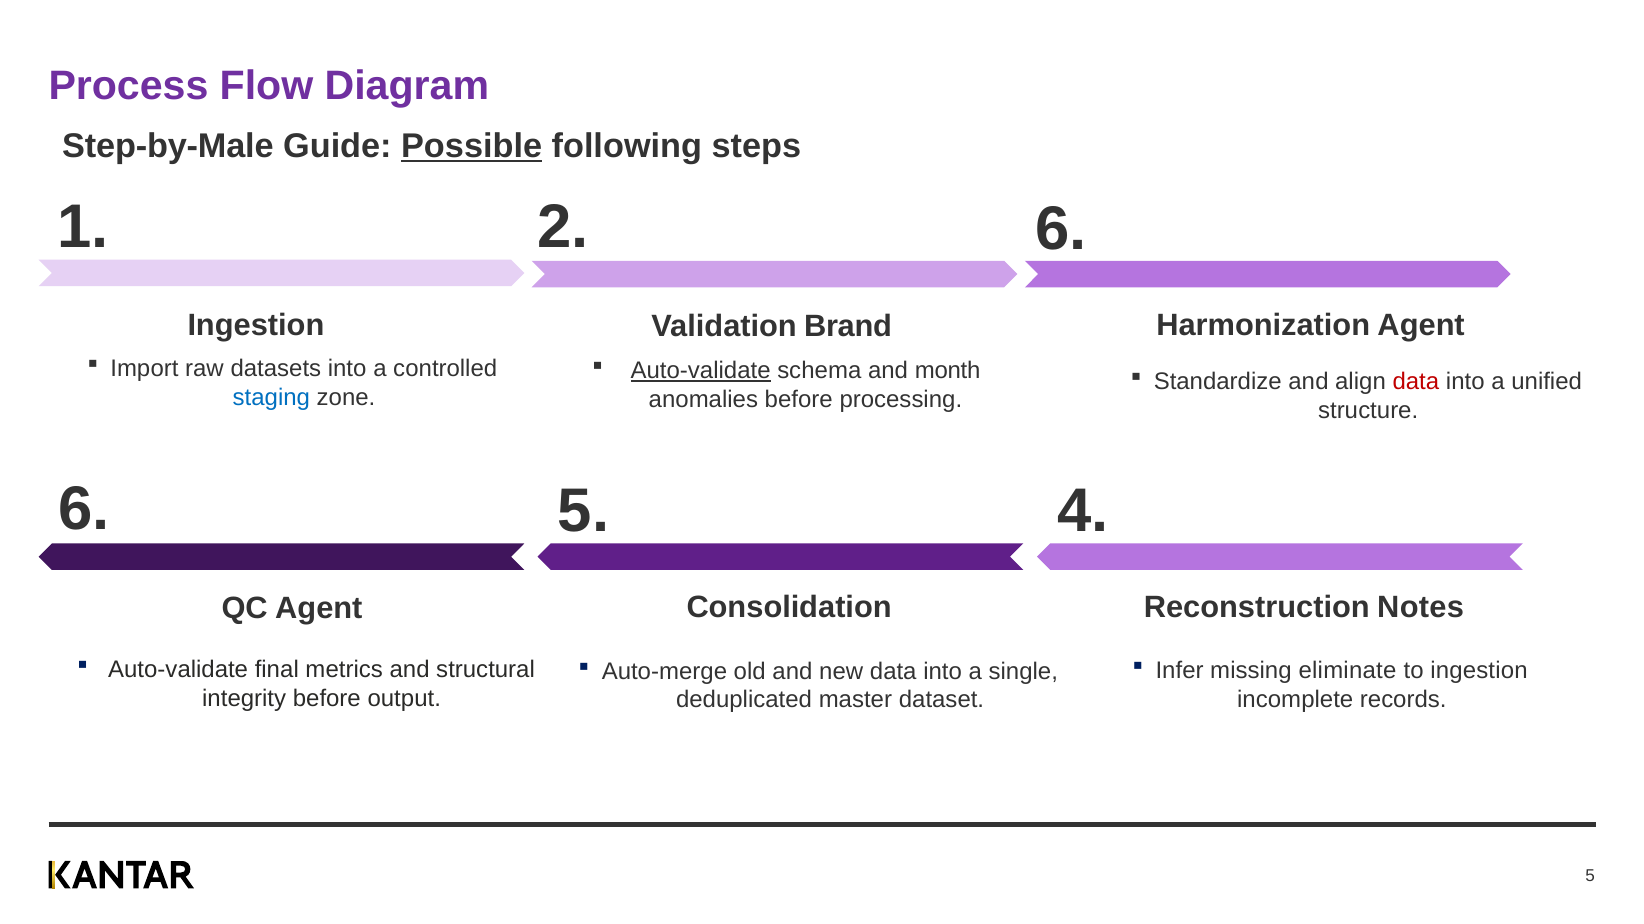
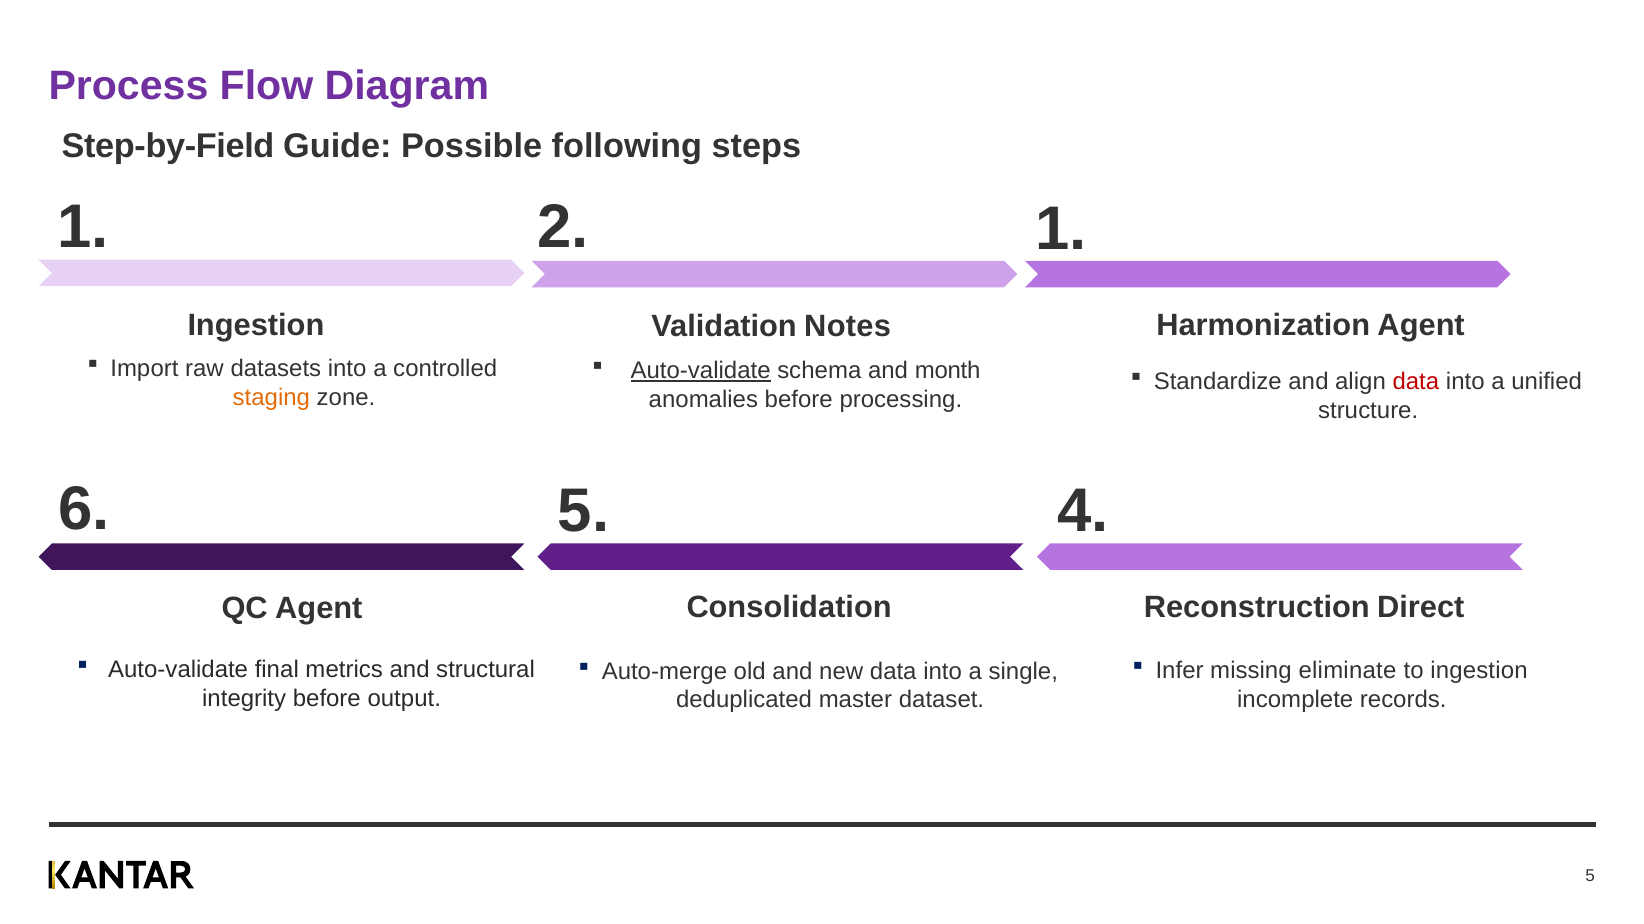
Step-by-Male: Step-by-Male -> Step-by-Field (168, 146)
Possible underline: present -> none (472, 146)
2 6: 6 -> 1 (1061, 229)
Brand: Brand -> Notes (848, 327)
staging colour: blue -> orange (271, 397)
Notes: Notes -> Direct (1421, 608)
